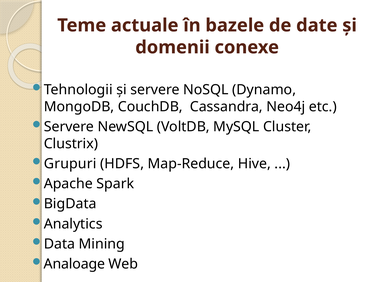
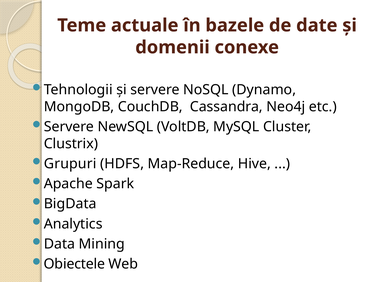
Analoage: Analoage -> Obiectele (74, 264)
